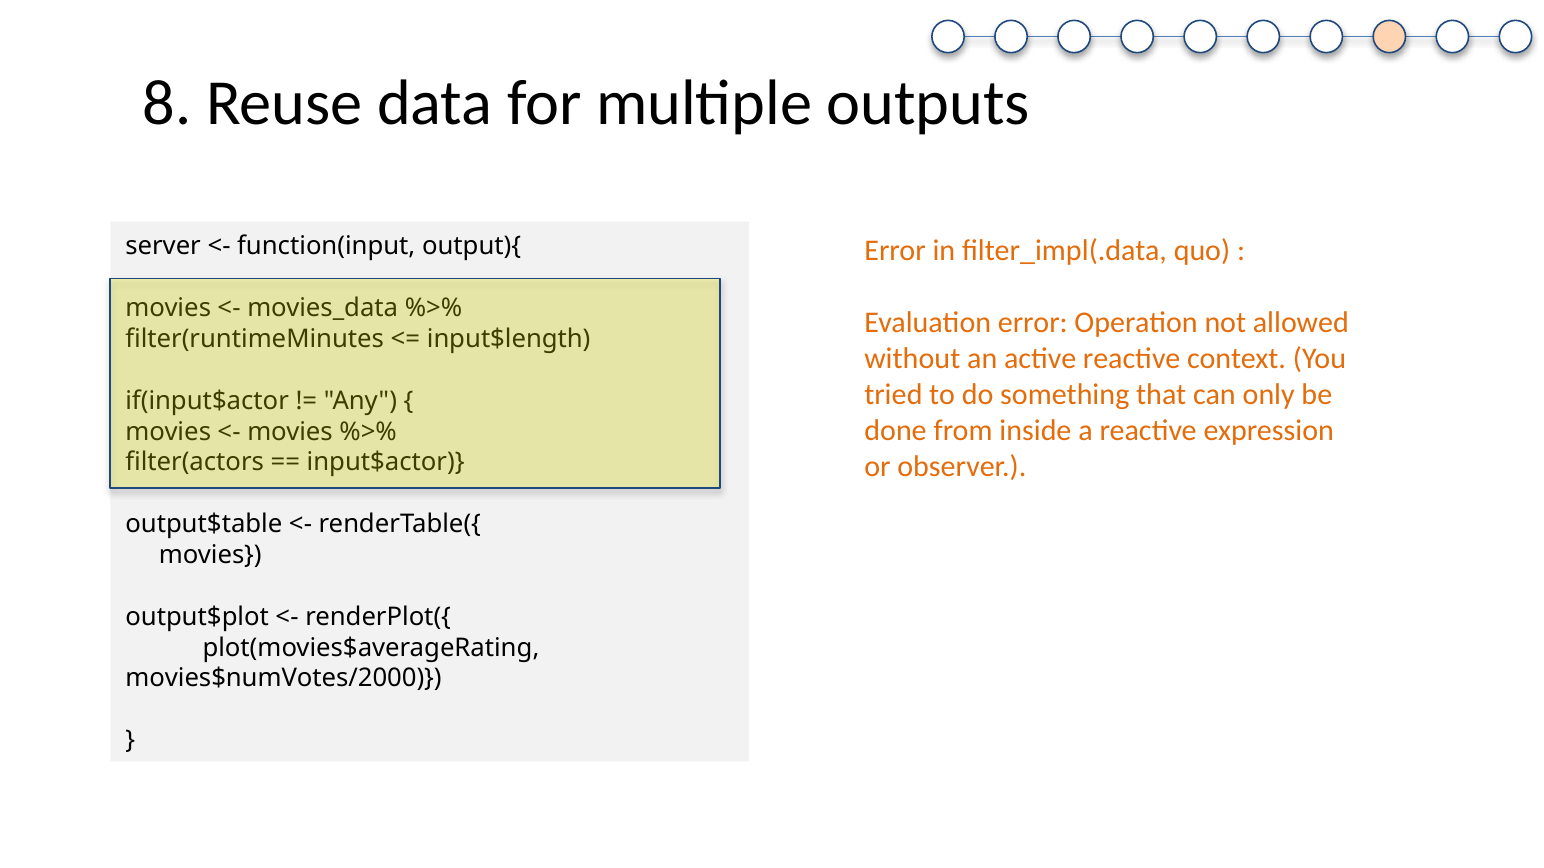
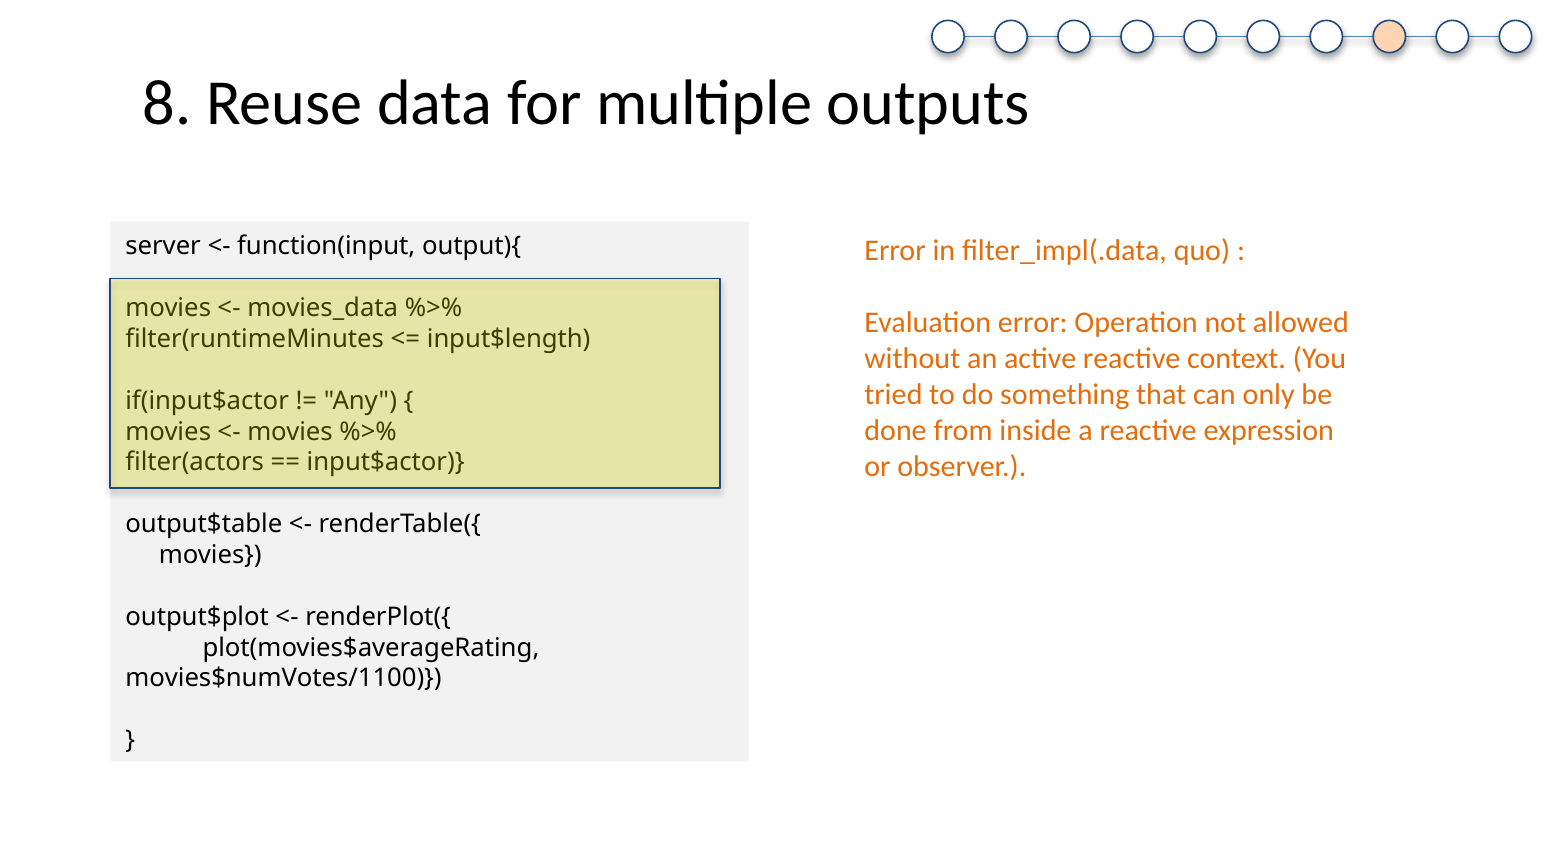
movies$numVotes/2000: movies$numVotes/2000 -> movies$numVotes/1100 (284, 679)
